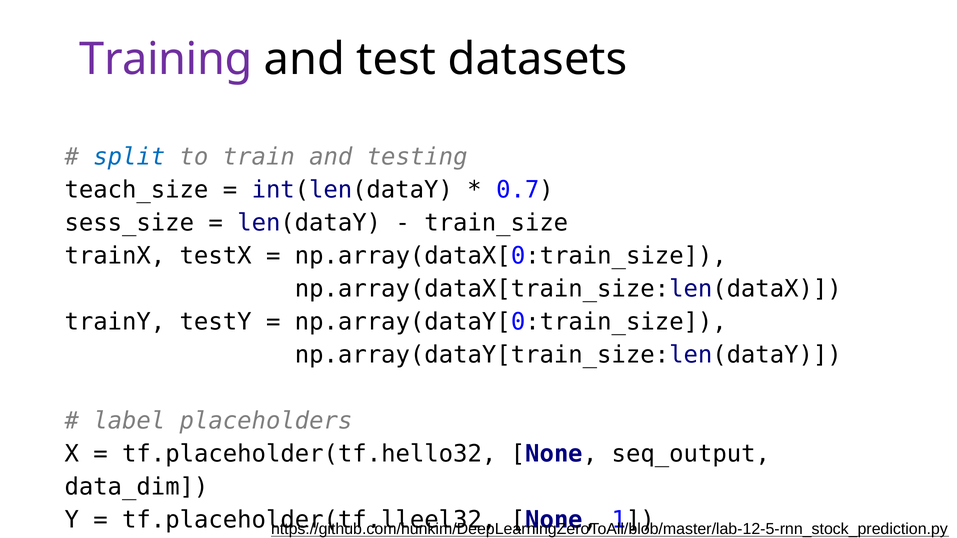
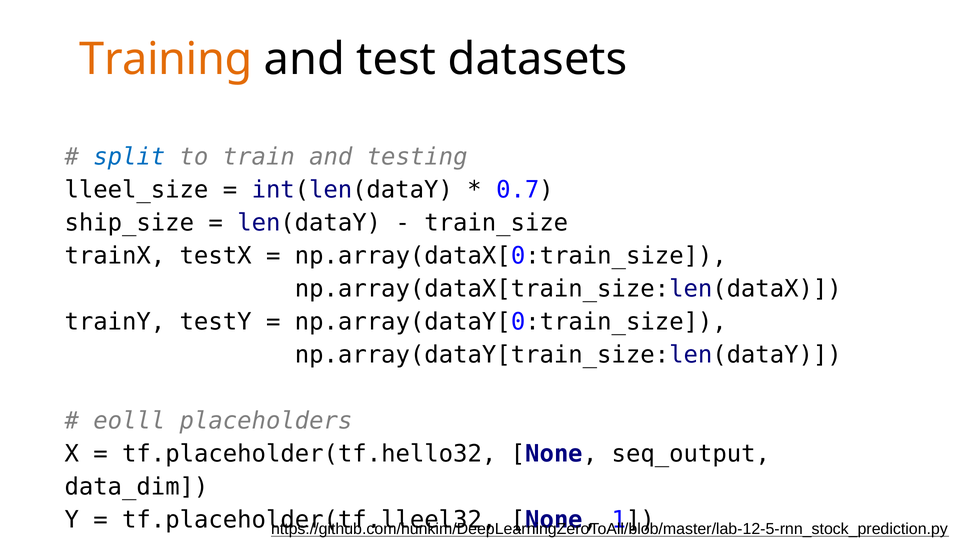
Training colour: purple -> orange (166, 59)
teach_size: teach_size -> lleel_size (136, 190)
sess_size: sess_size -> ship_size (129, 223)
label: label -> eolll (129, 421)
